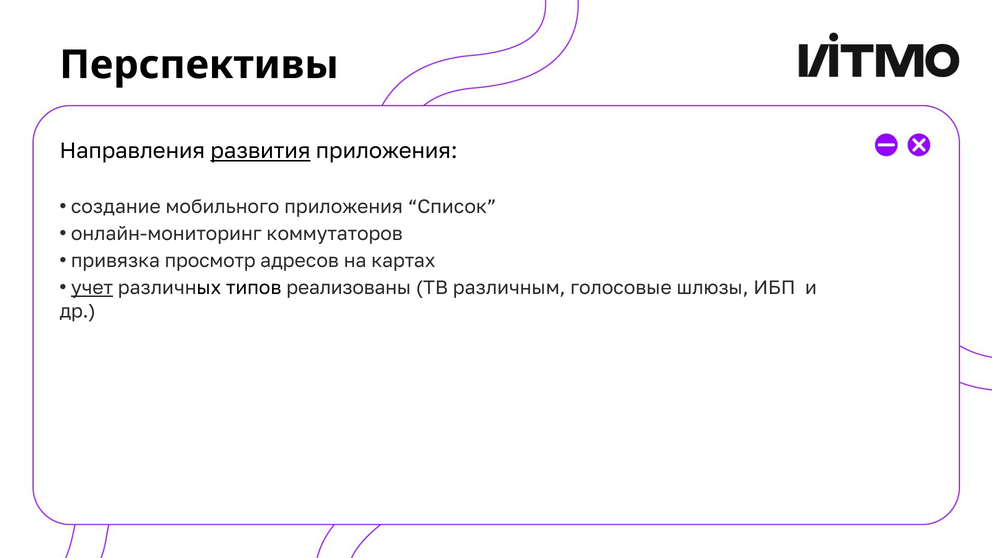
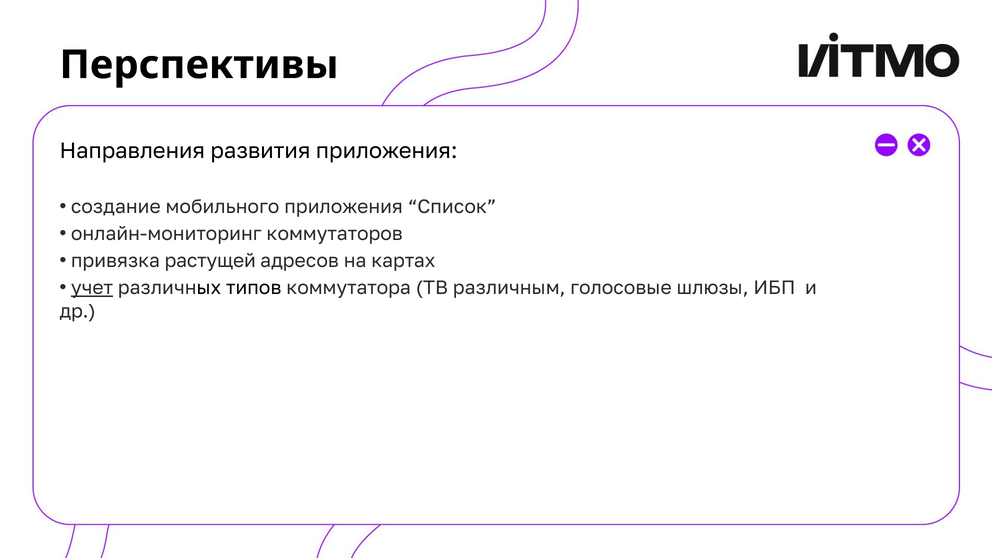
развития underline: present -> none (260, 151)
просмотр: просмотр -> растущей (210, 261)
реализованы: реализованы -> коммутатора (349, 288)
